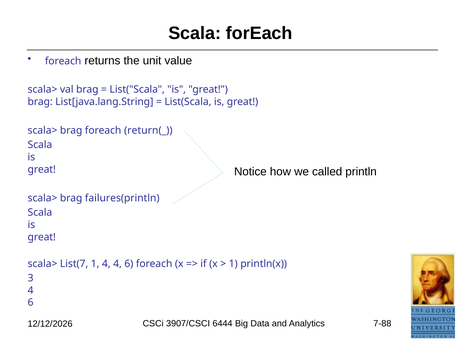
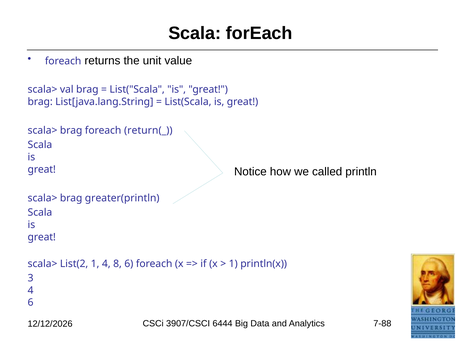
failures(println: failures(println -> greater(println (122, 198)
List(7: List(7 -> List(2 (74, 263)
4 4: 4 -> 8 (118, 263)
